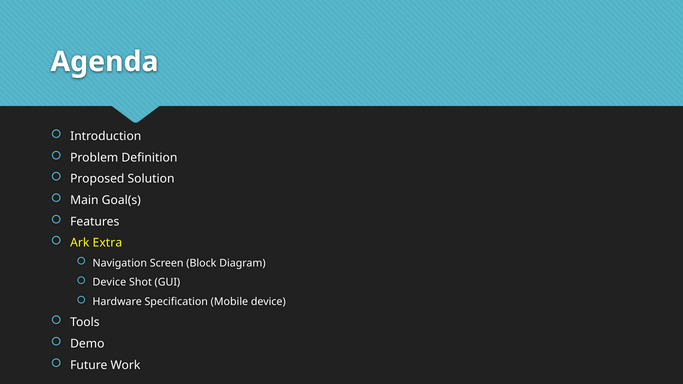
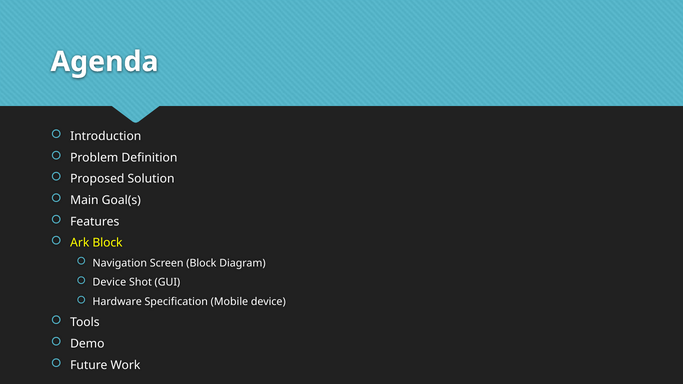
Ark Extra: Extra -> Block (107, 243)
